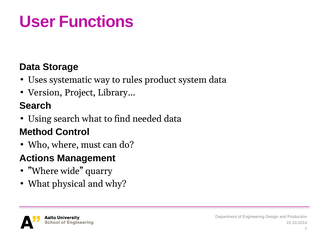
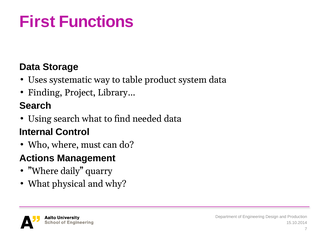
User: User -> First (37, 22)
rules: rules -> table (132, 80)
Version: Version -> Finding (45, 93)
Method: Method -> Internal (36, 132)
wide: wide -> daily (72, 171)
